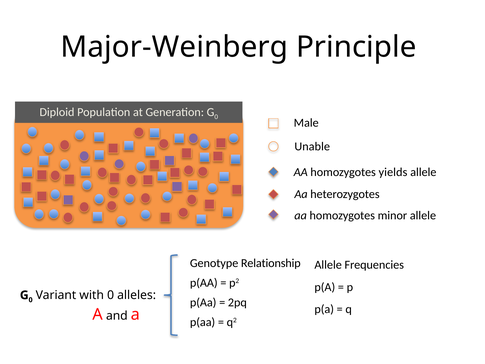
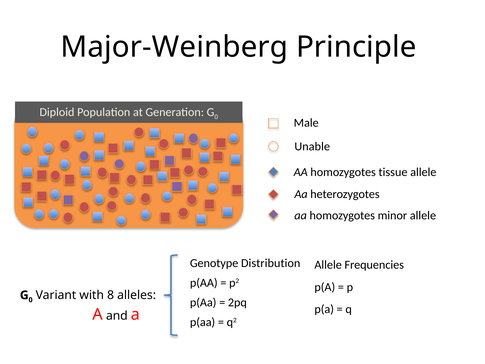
yields: yields -> tissue (393, 172)
Relationship: Relationship -> Distribution (271, 263)
with 0: 0 -> 8 (111, 295)
